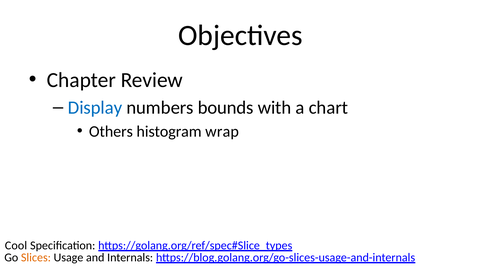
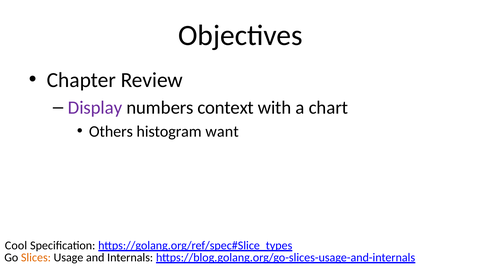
Display colour: blue -> purple (95, 107)
bounds: bounds -> context (226, 107)
wrap: wrap -> want (222, 131)
